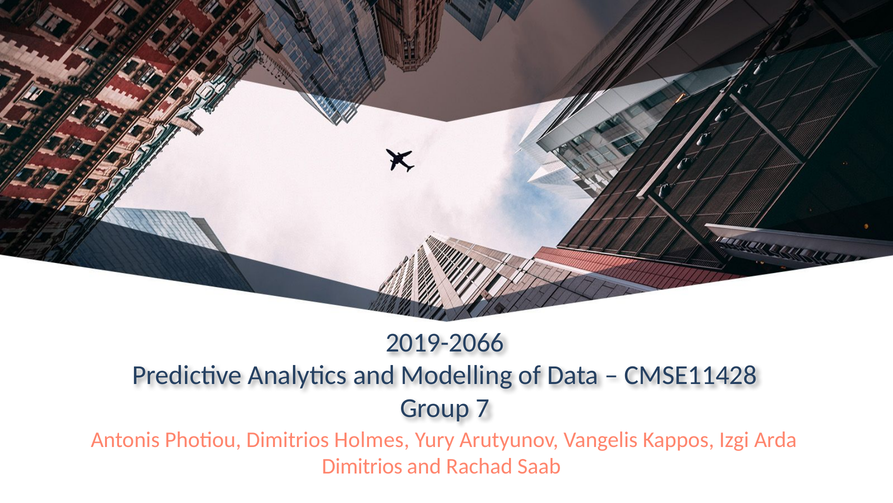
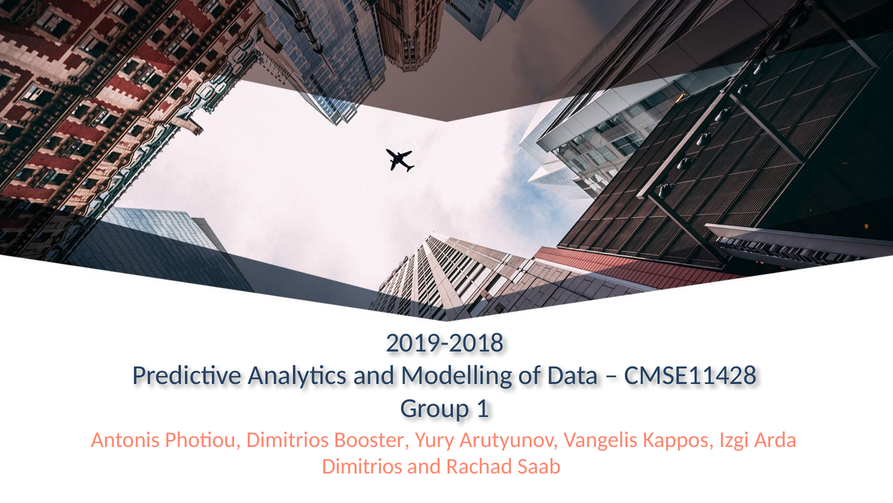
2019-2066: 2019-2066 -> 2019-2018 (445, 342)
7: 7 -> 1 (482, 408)
Holmes: Holmes -> Booster (372, 439)
